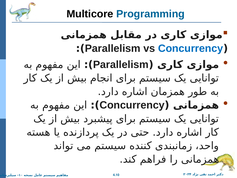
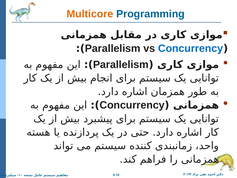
Multicore colour: black -> orange (90, 14)
